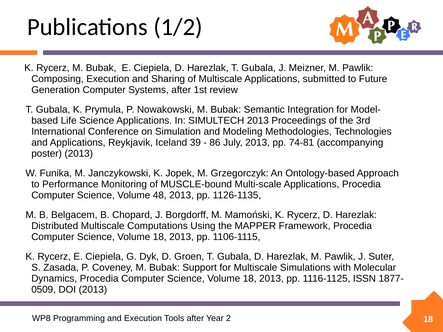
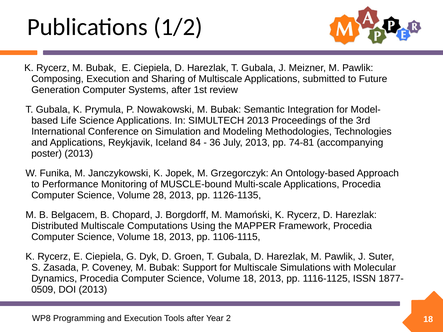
39: 39 -> 84 (195, 143)
86: 86 -> 36 (215, 143)
48: 48 -> 28 (160, 195)
